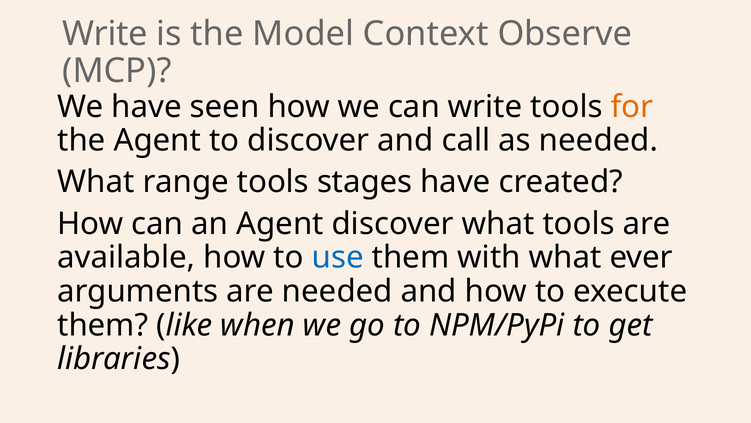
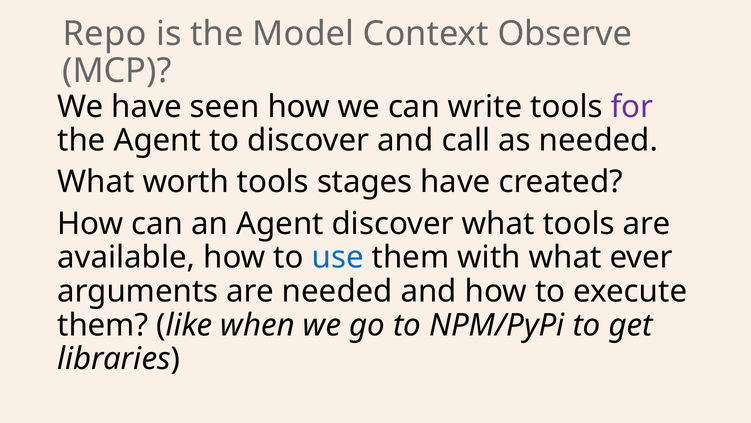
Write: Write -> Repo (105, 34)
for colour: orange -> purple (632, 107)
range: range -> worth (186, 182)
